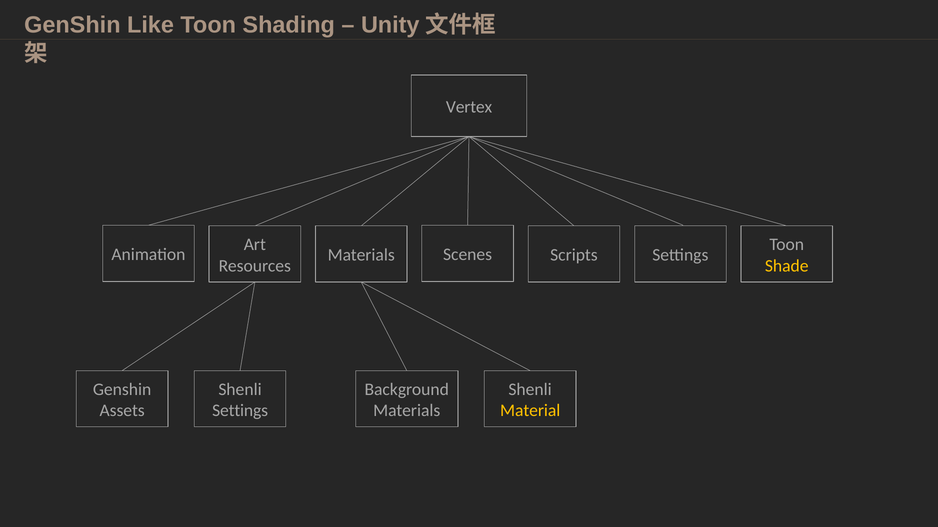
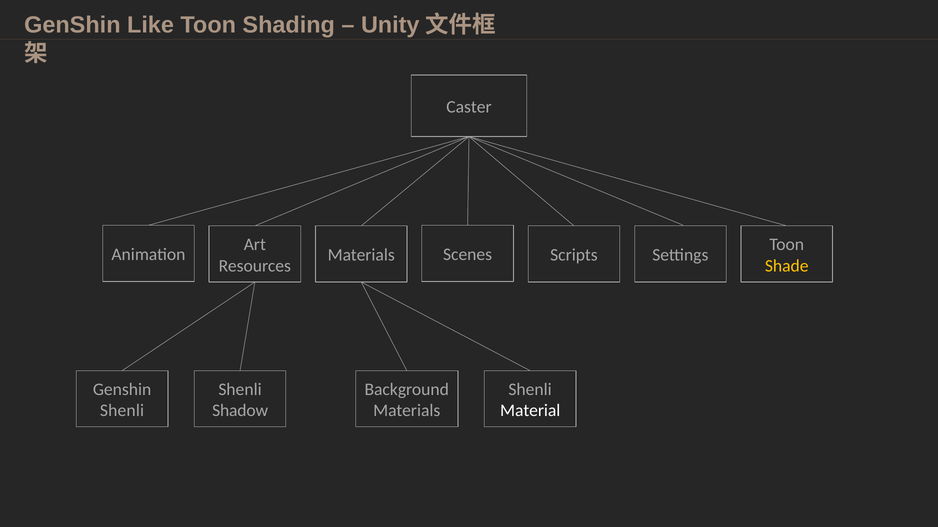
Vertex: Vertex -> Caster (469, 107)
Assets: Assets -> Shenli (122, 411)
Settings: Settings -> Shadow (240, 411)
Material colour: yellow -> white (530, 411)
